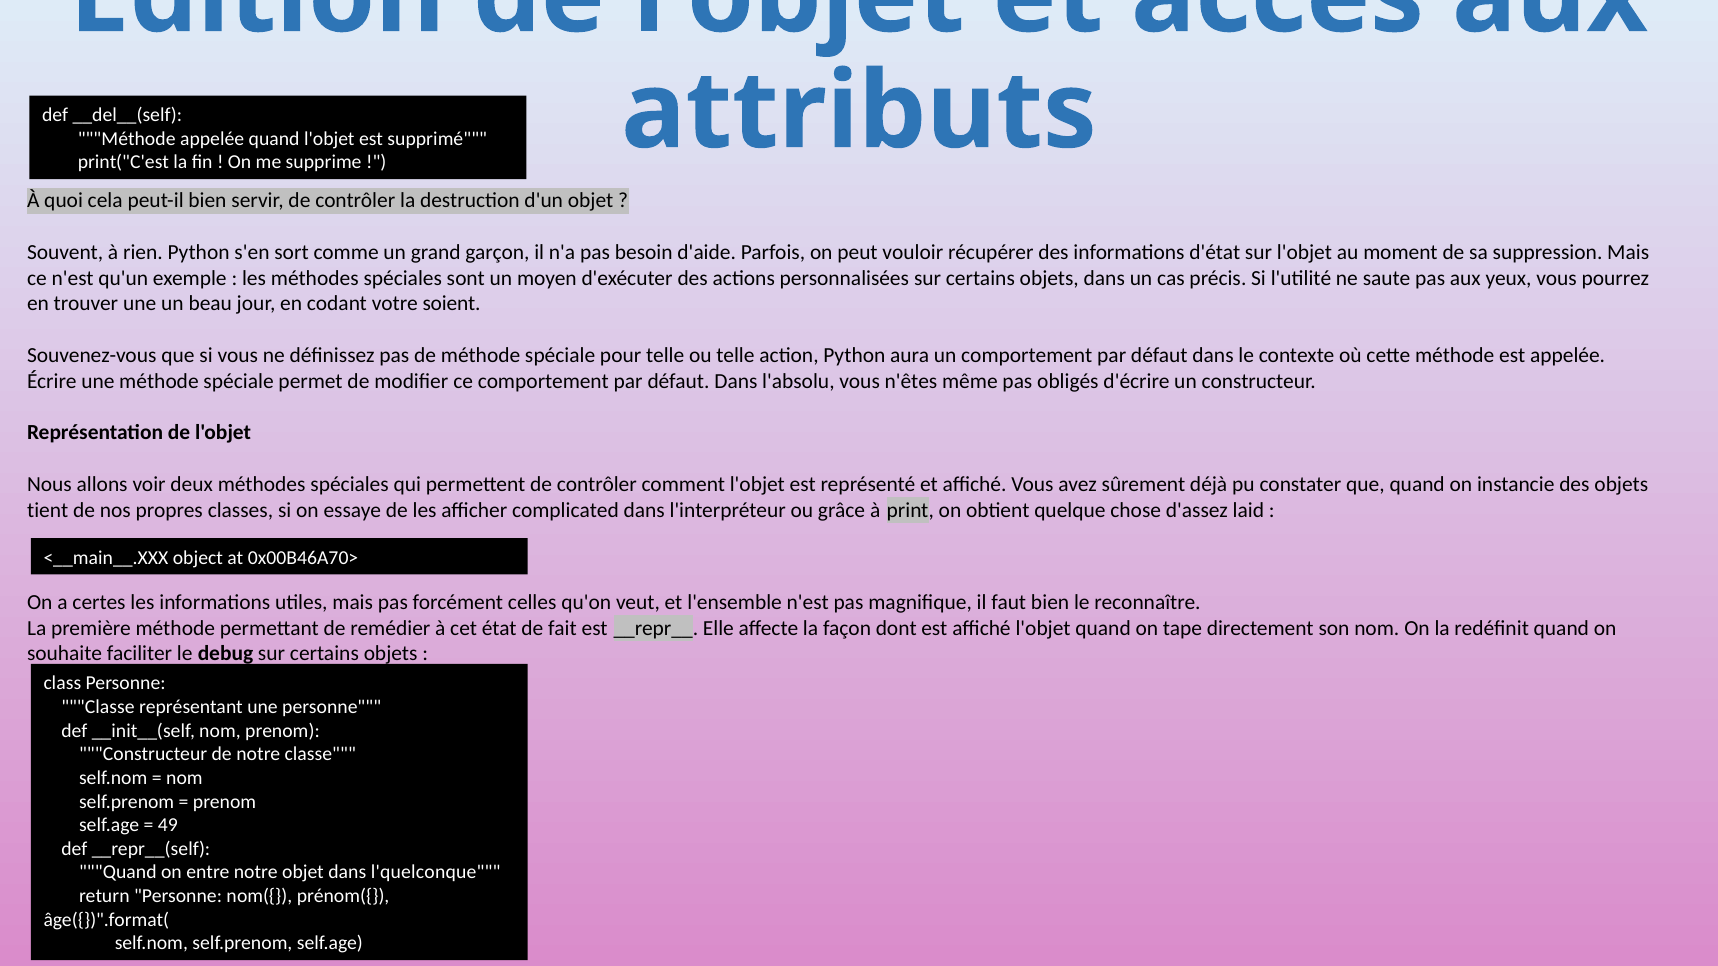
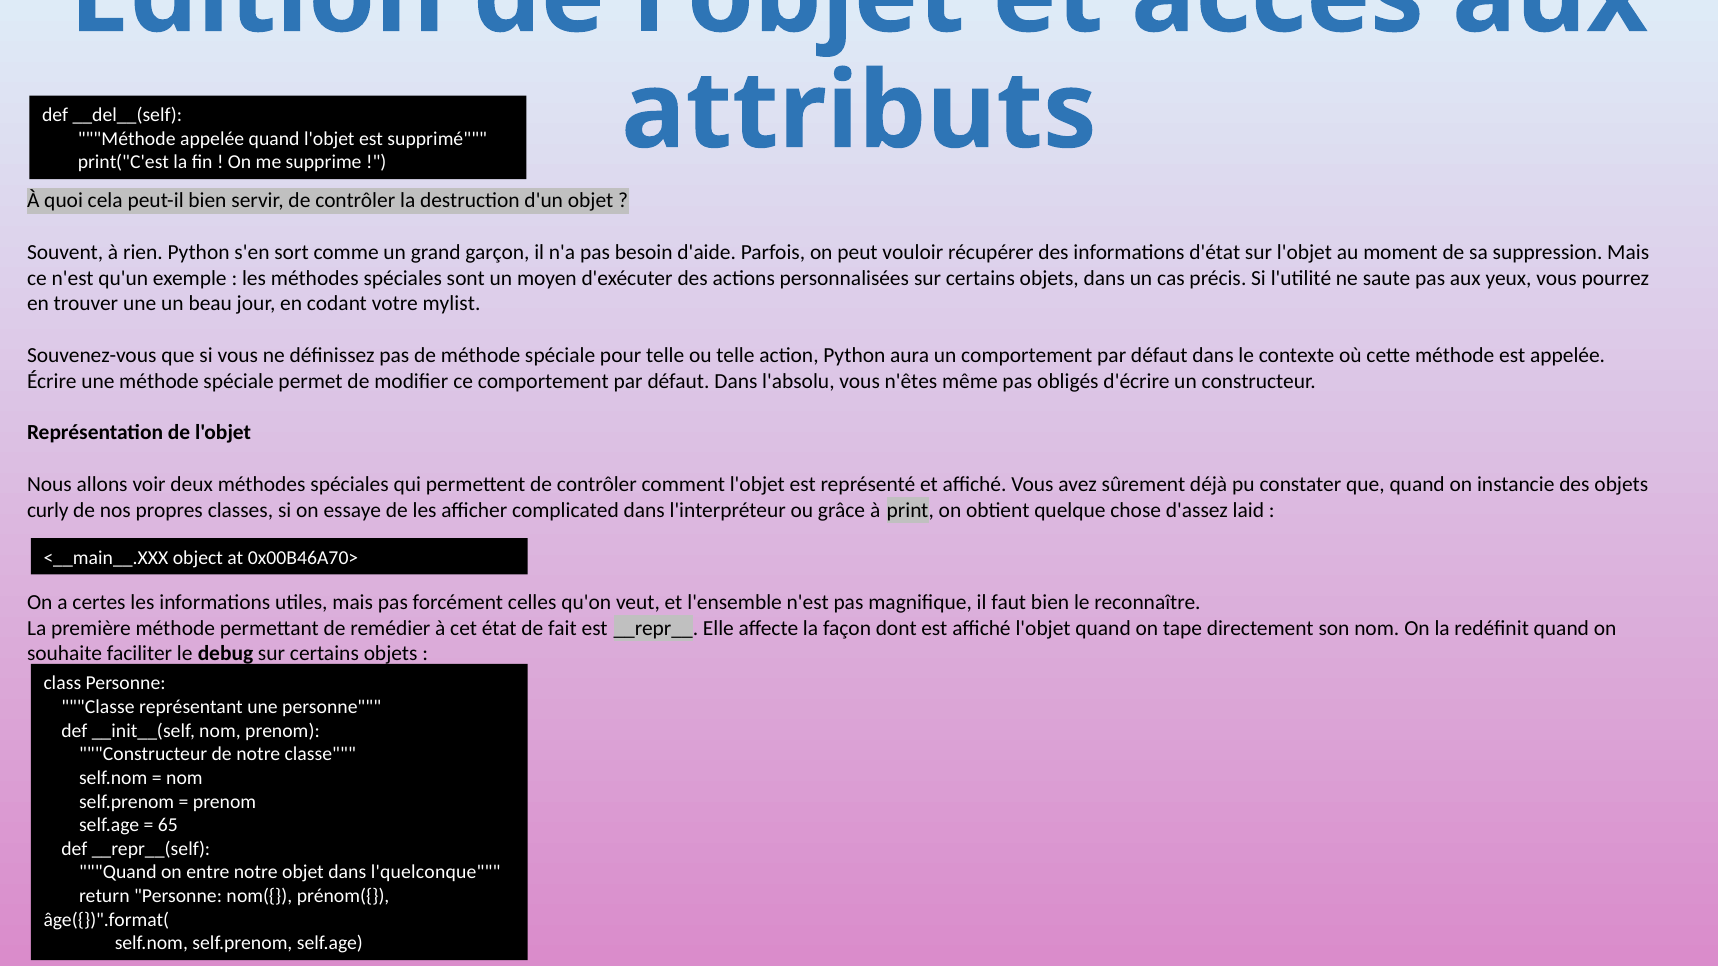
soient: soient -> mylist (451, 304)
tient: tient -> curly (48, 510)
49: 49 -> 65 (168, 825)
